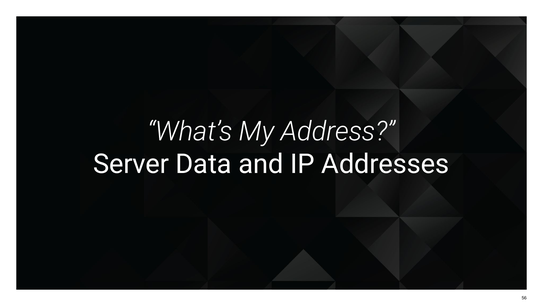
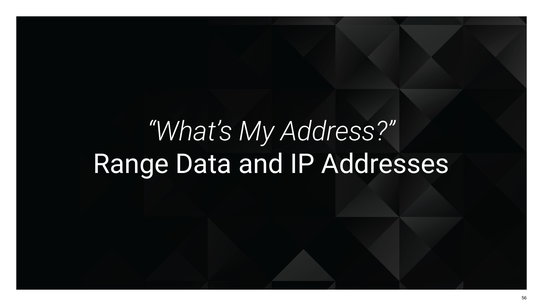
Server: Server -> Range (131, 164)
